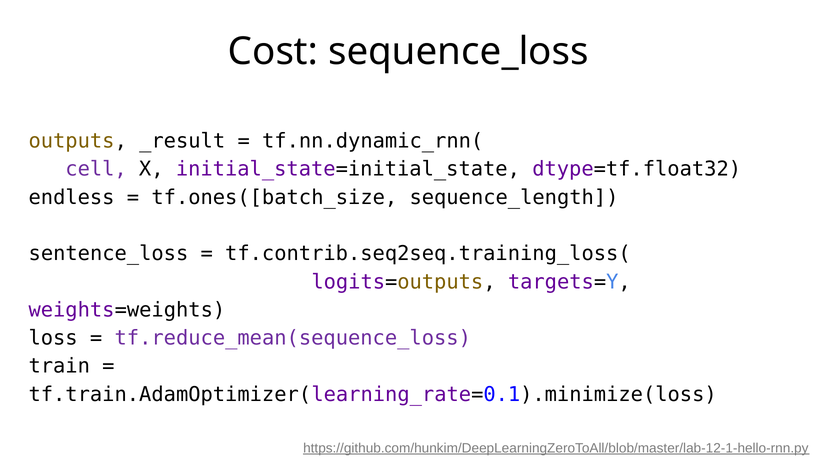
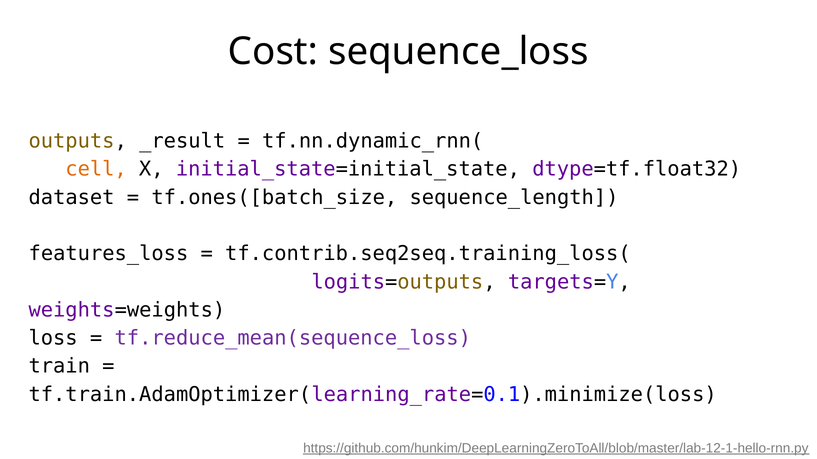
cell colour: purple -> orange (96, 169)
endless: endless -> dataset (72, 198)
sentence_loss: sentence_loss -> features_loss (108, 254)
